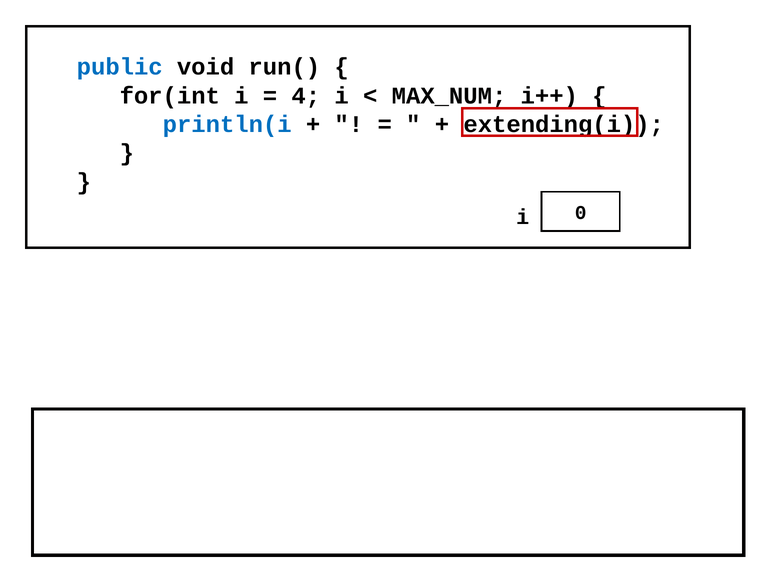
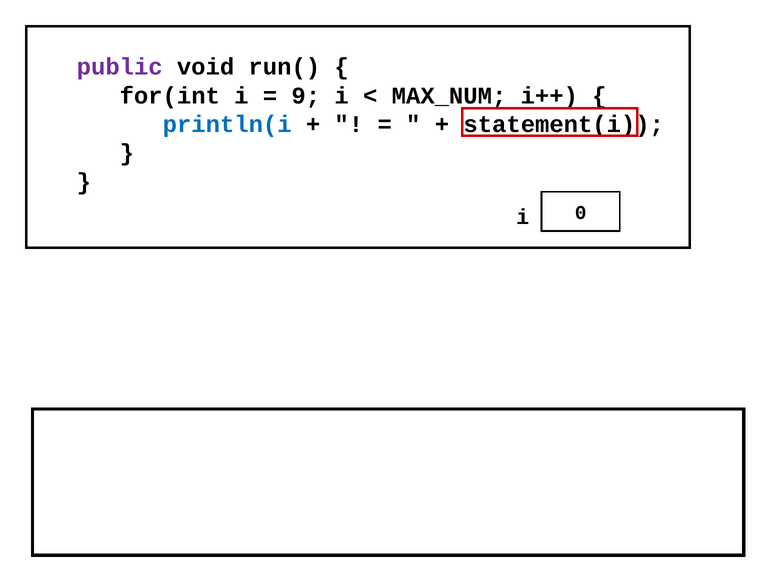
public colour: blue -> purple (120, 67)
4: 4 -> 9 (306, 95)
extending(i: extending(i -> statement(i (564, 124)
